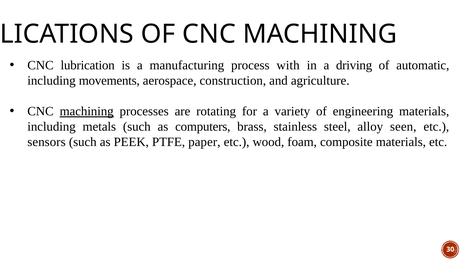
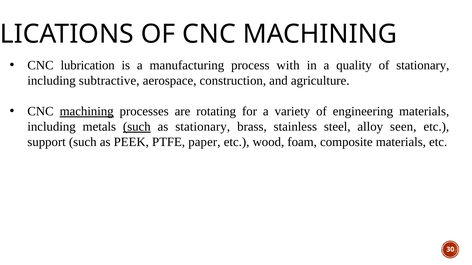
driving: driving -> quality (354, 66)
of automatic: automatic -> stationary (423, 66)
movements: movements -> subtractive (109, 81)
such underline: none -> present (137, 127)
as computers: computers -> stationary (203, 127)
sensors: sensors -> support (47, 142)
